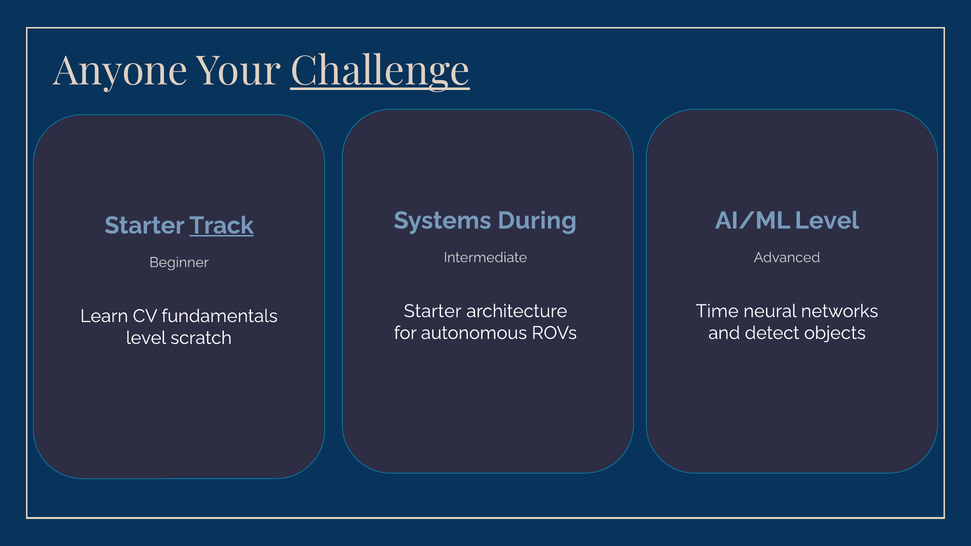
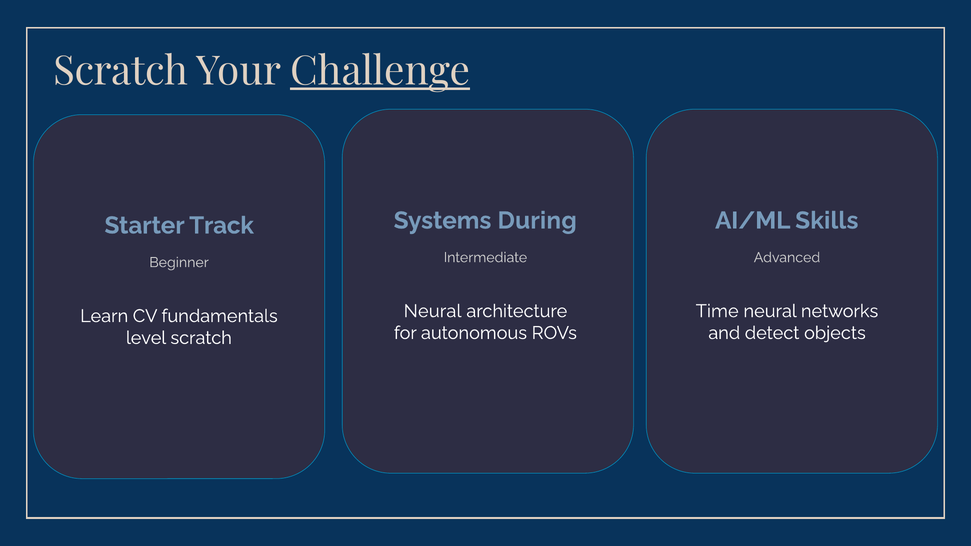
Anyone: Anyone -> Scratch (121, 72)
AI/ML Level: Level -> Skills (827, 221)
Track underline: present -> none (222, 226)
Starter: Starter -> Neural (433, 311)
